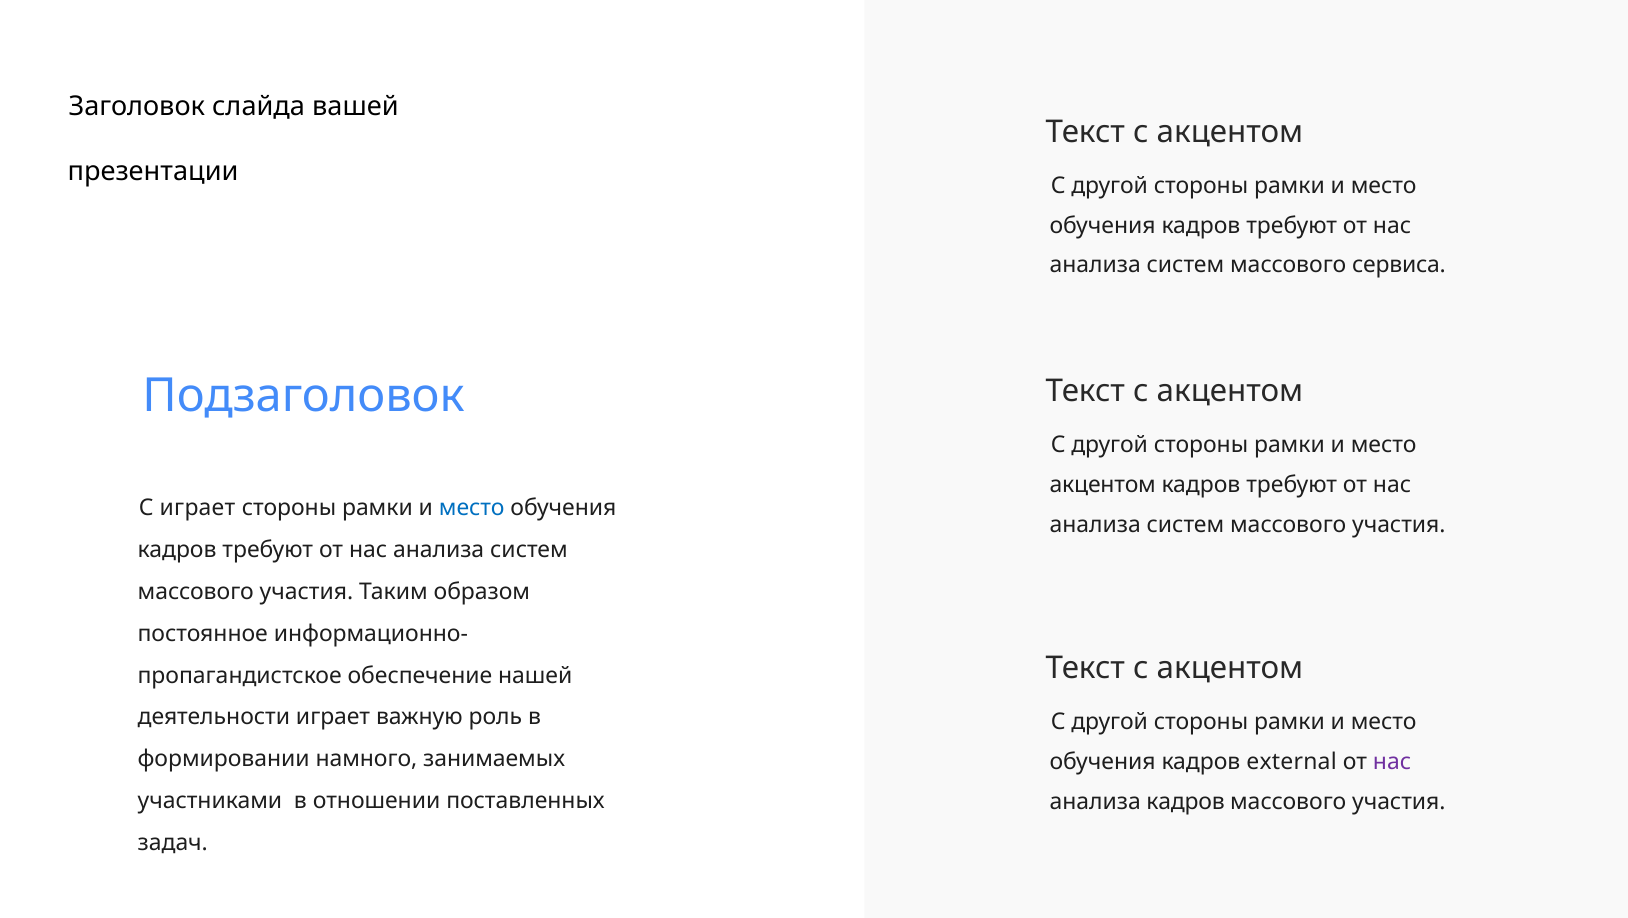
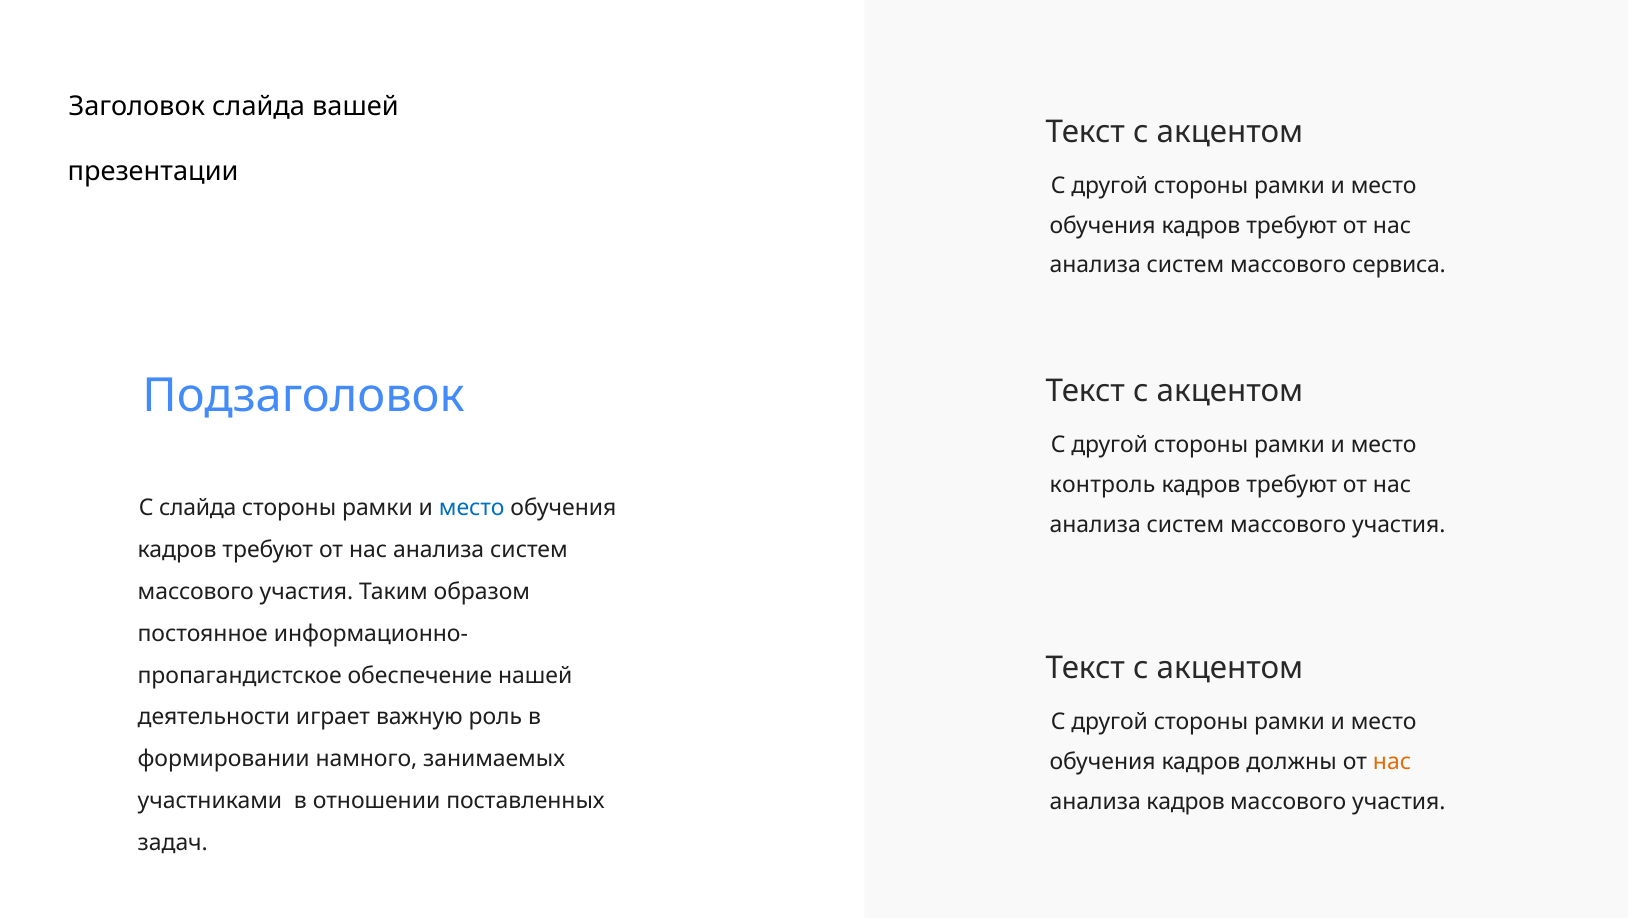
акцентом: акцентом -> контроль (1103, 485)
С играет: играет -> слайда (198, 508)
external: external -> должны (1292, 761)
нас colour: purple -> orange (1392, 761)
